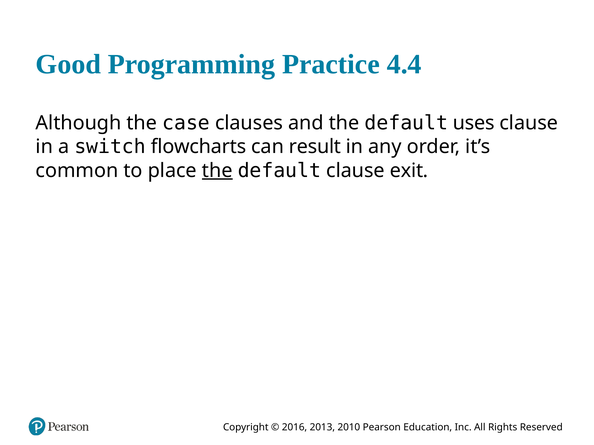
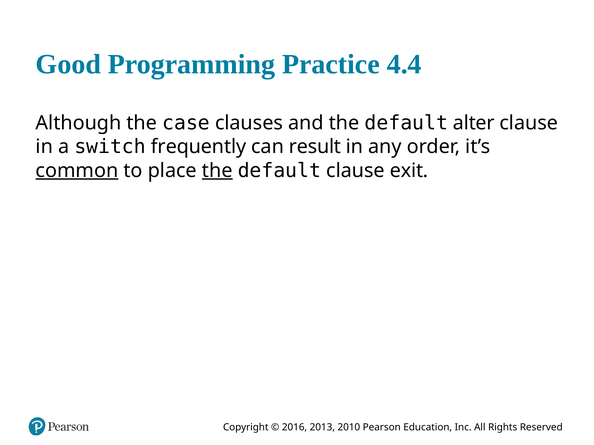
uses: uses -> alter (474, 123)
flowcharts: flowcharts -> frequently (199, 147)
common underline: none -> present (77, 171)
